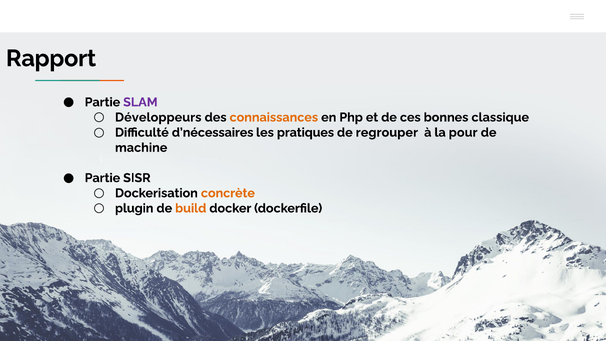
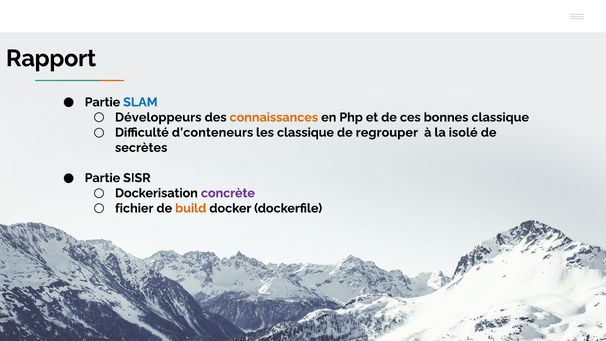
SLAM colour: purple -> blue (140, 102)
d’nécessaires: d’nécessaires -> d’conteneurs (213, 132)
les pratiques: pratiques -> classique (305, 132)
pour: pour -> isolé (463, 132)
machine: machine -> secrètes (141, 148)
concrète colour: orange -> purple (228, 193)
plugin: plugin -> fichier (134, 208)
